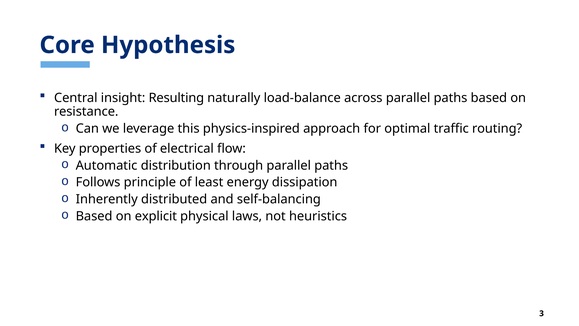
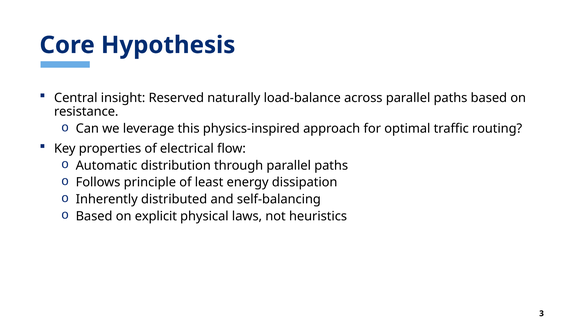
Resulting: Resulting -> Reserved (176, 98)
